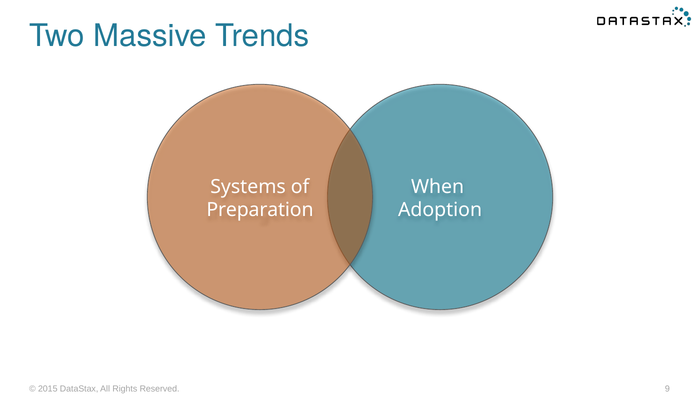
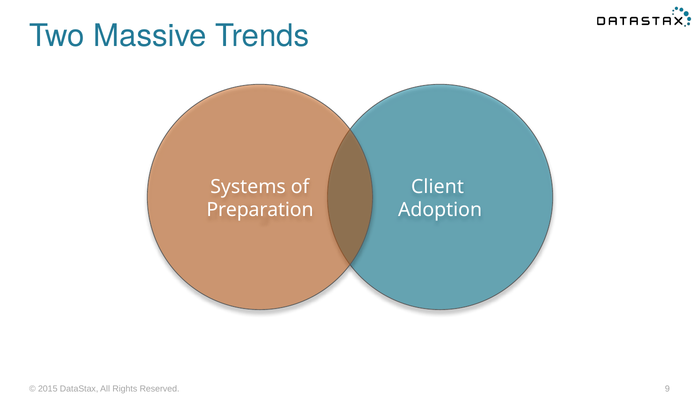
When: When -> Client (437, 187)
